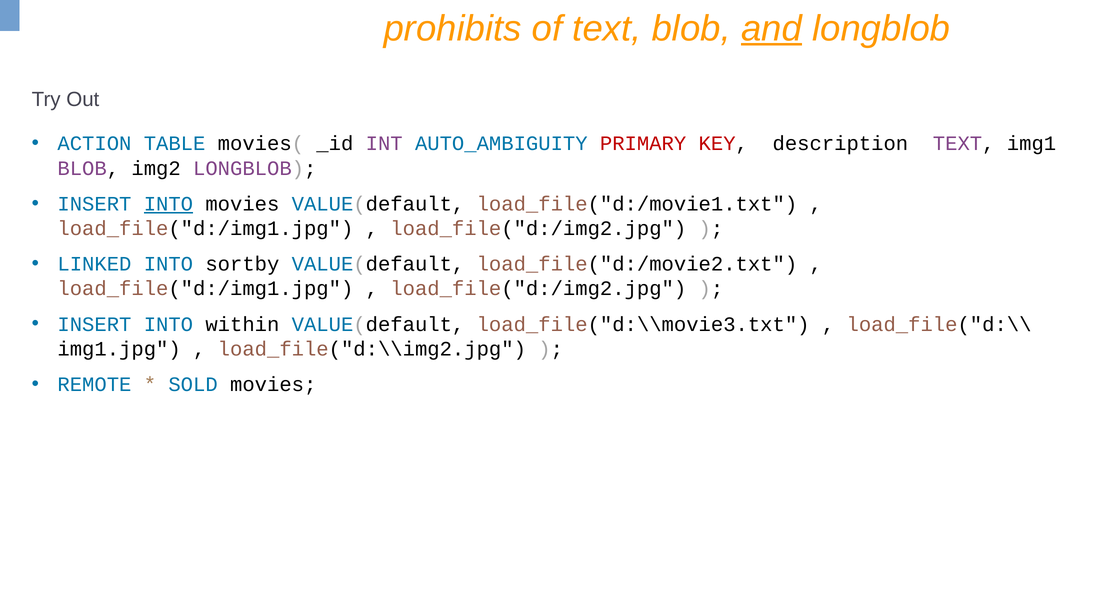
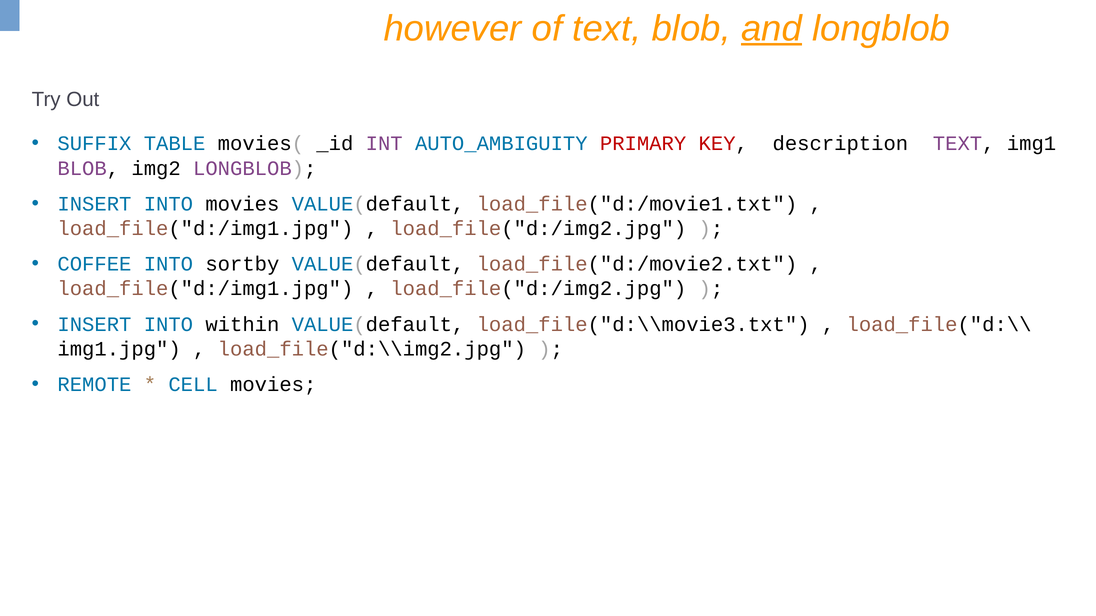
prohibits: prohibits -> however (453, 29)
ACTION: ACTION -> SUFFIX (94, 144)
INTO underline: present -> none (168, 204)
LINKED: LINKED -> COFFEE (94, 264)
SOLD: SOLD -> CELL (193, 385)
